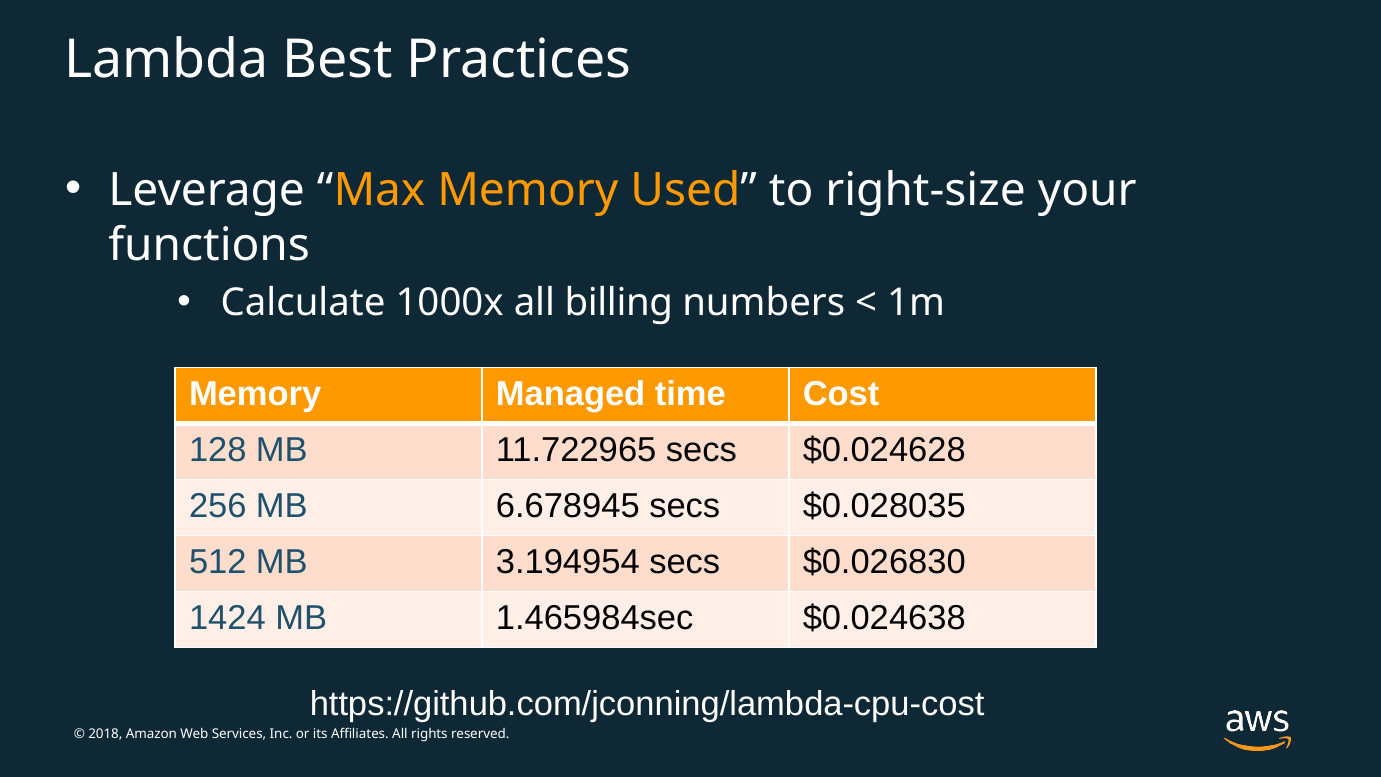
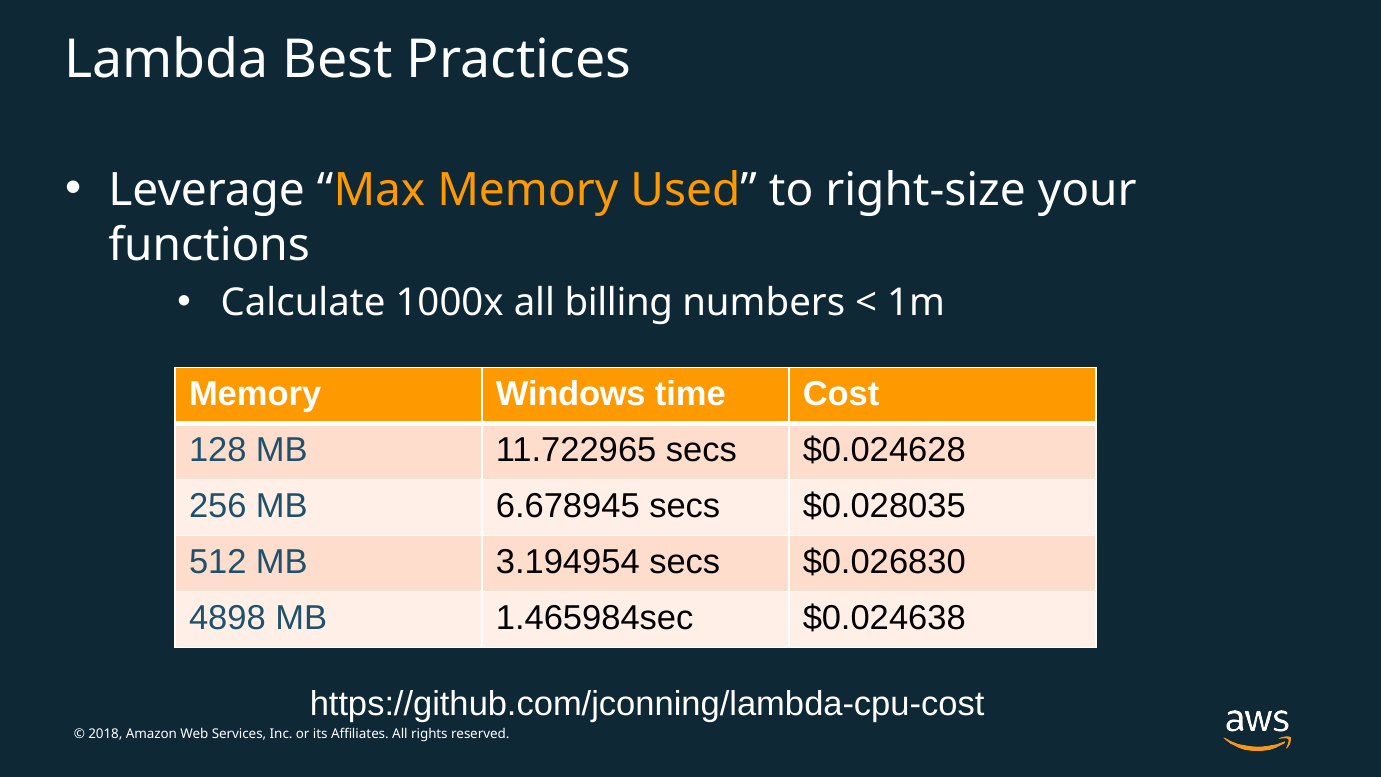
Managed: Managed -> Windows (571, 394)
1424: 1424 -> 4898 (227, 618)
